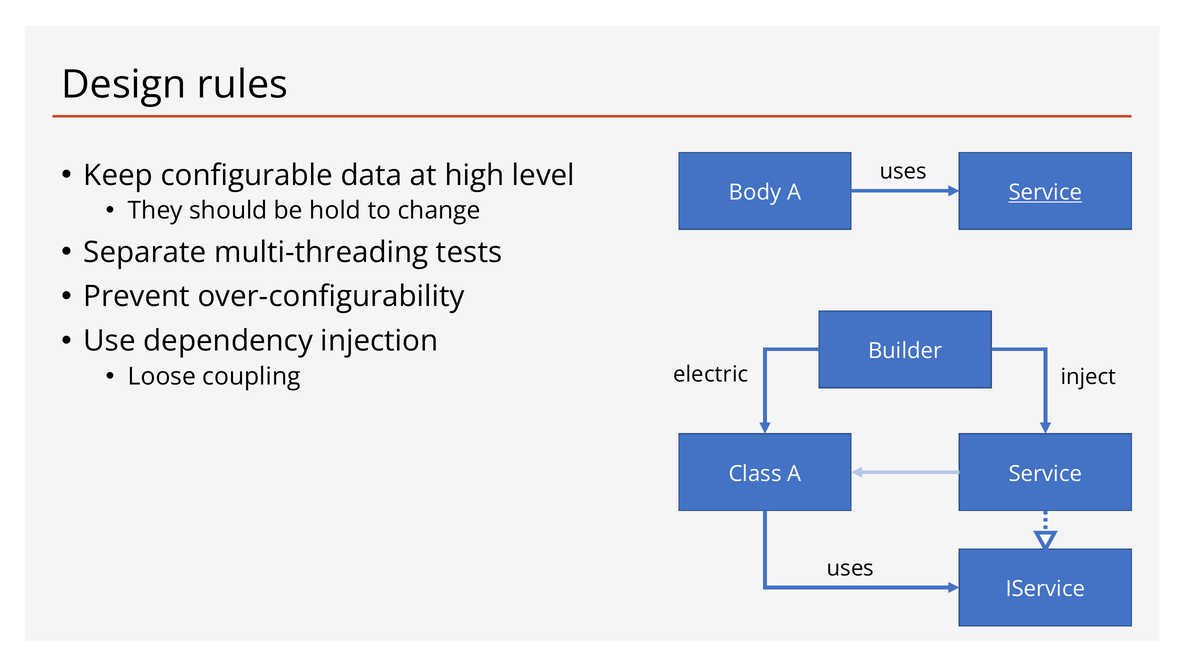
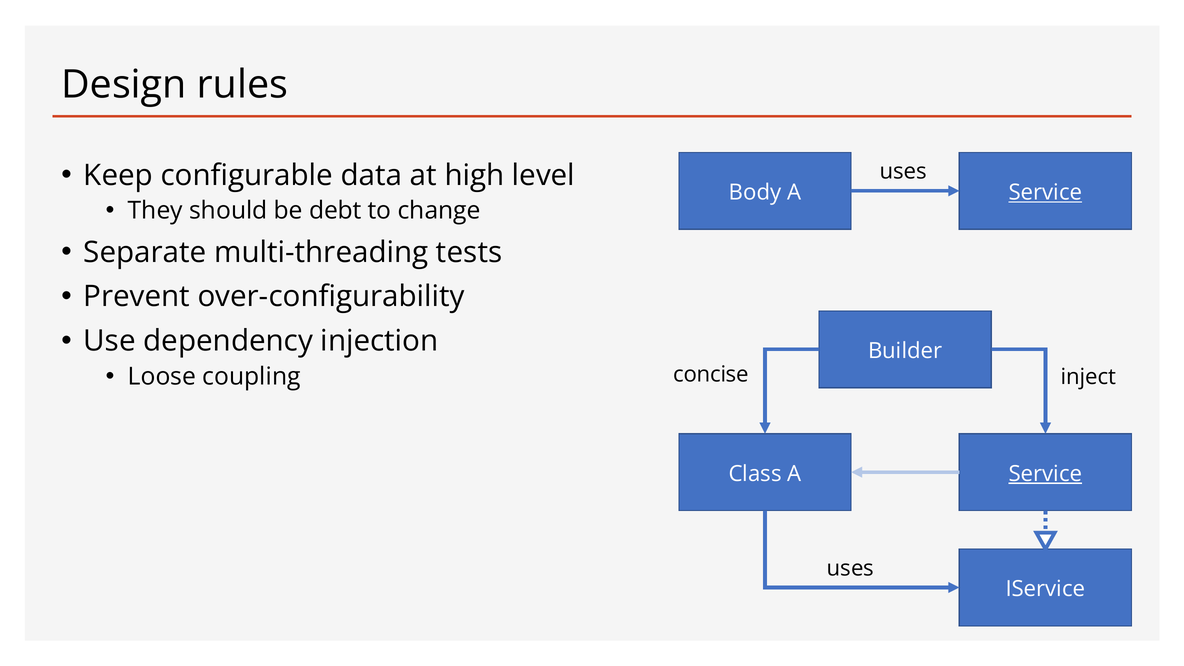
hold: hold -> debt (335, 211)
electric: electric -> concise (711, 374)
Service underline: none -> present (1045, 474)
